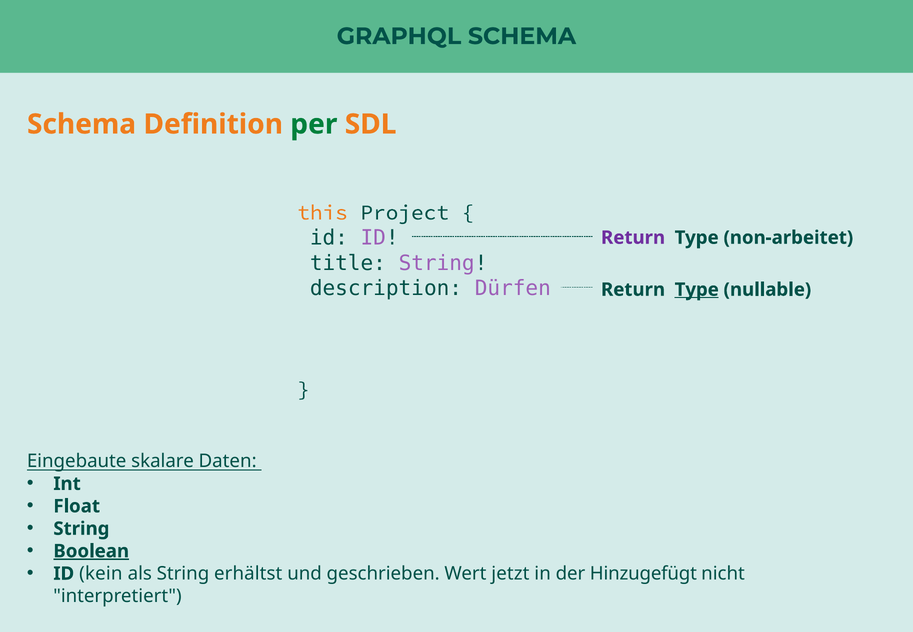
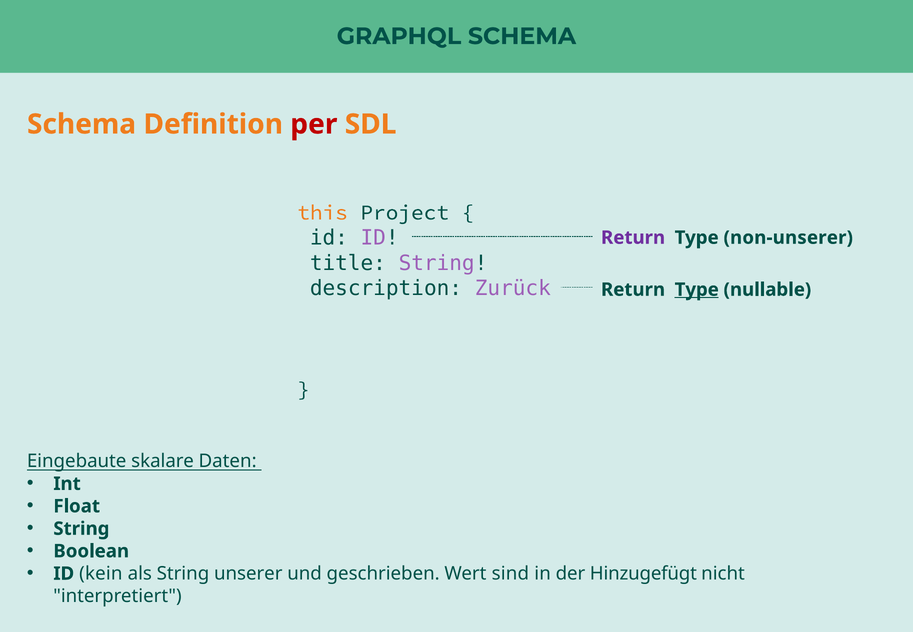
per colour: green -> red (314, 124)
non-arbeitet: non-arbeitet -> non-unserer (788, 238)
Dürfen: Dürfen -> Zurück (513, 288)
Boolean underline: present -> none (91, 551)
erhältst: erhältst -> unserer (248, 574)
jetzt: jetzt -> sind (510, 574)
